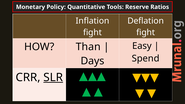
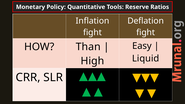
Spend: Spend -> Liquid (146, 59)
Days: Days -> High (92, 61)
SLR underline: present -> none (53, 77)
